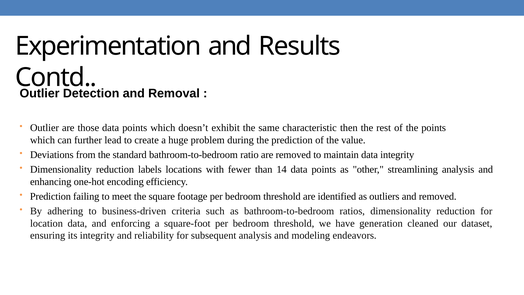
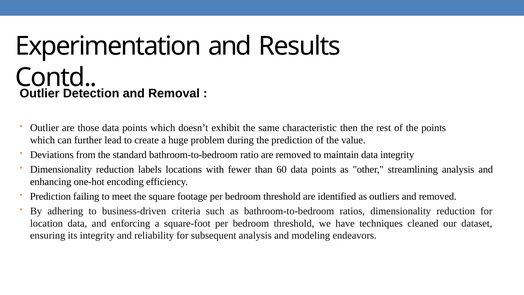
14: 14 -> 60 (282, 169)
generation: generation -> techniques (381, 223)
